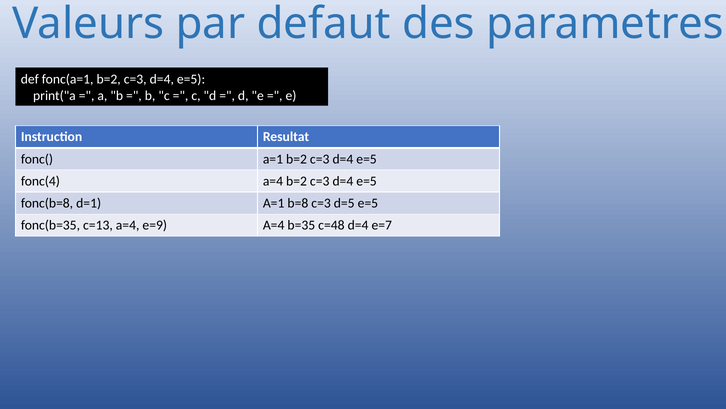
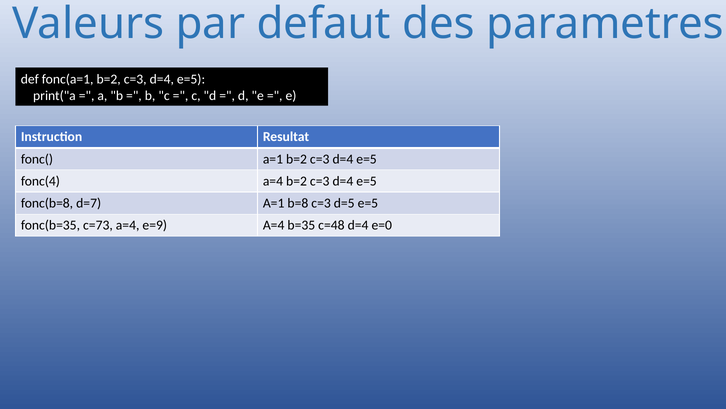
d=1: d=1 -> d=7 (89, 203)
c=13: c=13 -> c=73 (98, 225)
e=7: e=7 -> e=0 (382, 225)
